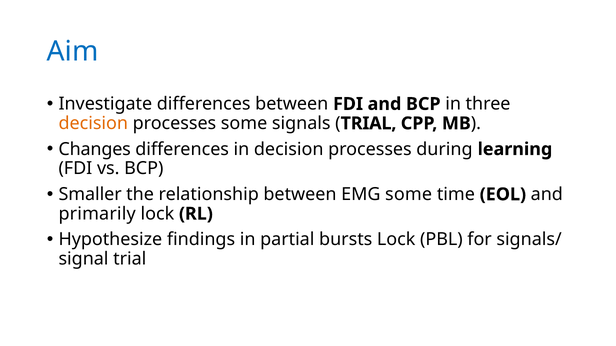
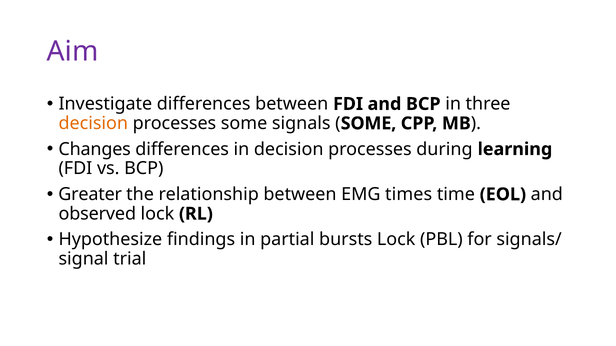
Aim colour: blue -> purple (73, 52)
TRIAL: TRIAL -> SOME (368, 124)
Smaller: Smaller -> Greater (90, 195)
EMG some: some -> times (409, 195)
primarily: primarily -> observed (97, 214)
